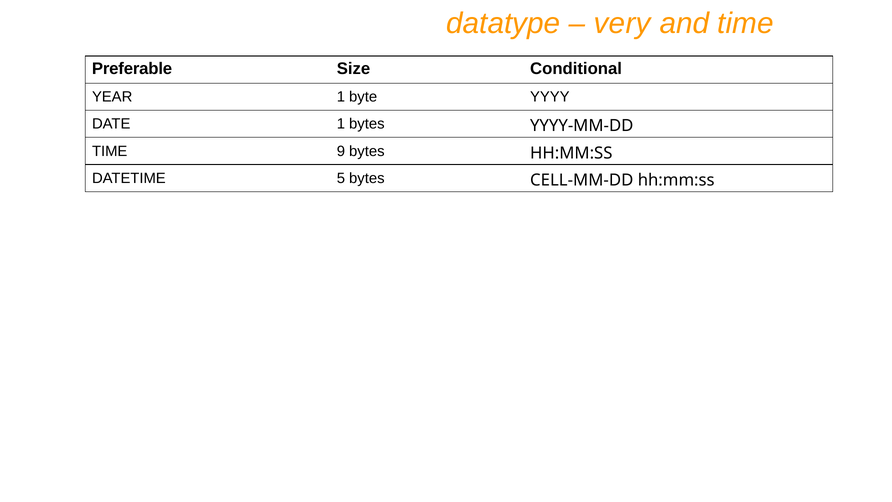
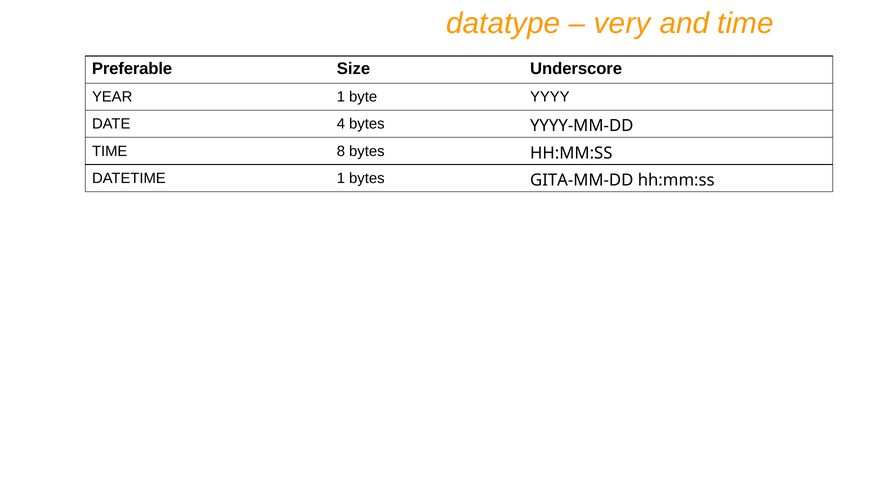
Conditional: Conditional -> Underscore (576, 69)
DATE 1: 1 -> 4 (341, 124)
9: 9 -> 8 (341, 151)
DATETIME 5: 5 -> 1 (341, 178)
CELL-MM-DD: CELL-MM-DD -> GITA-MM-DD (582, 180)
